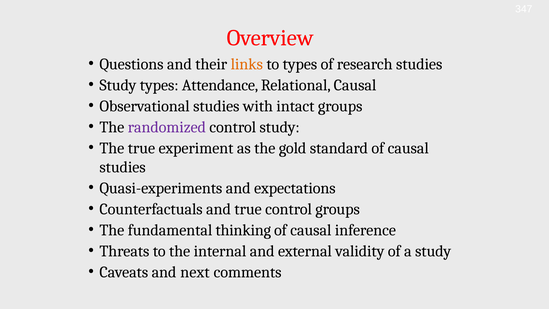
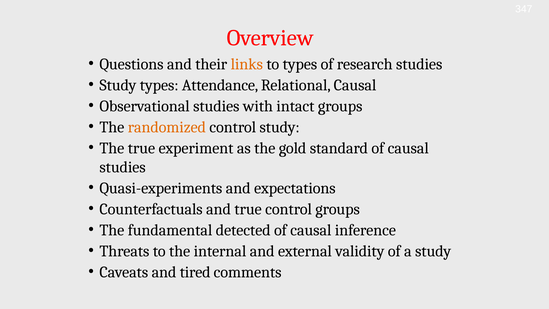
randomized colour: purple -> orange (167, 127)
thinking: thinking -> detected (243, 230)
next: next -> tired (195, 272)
